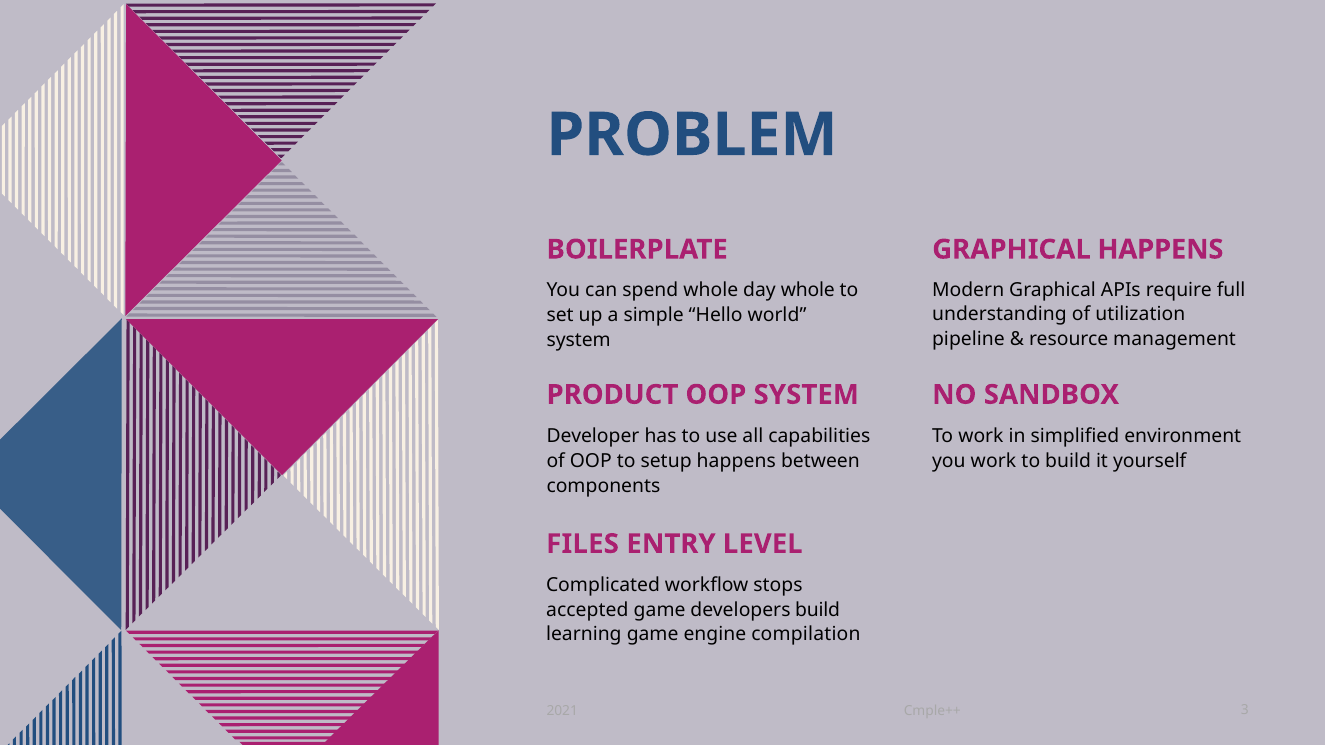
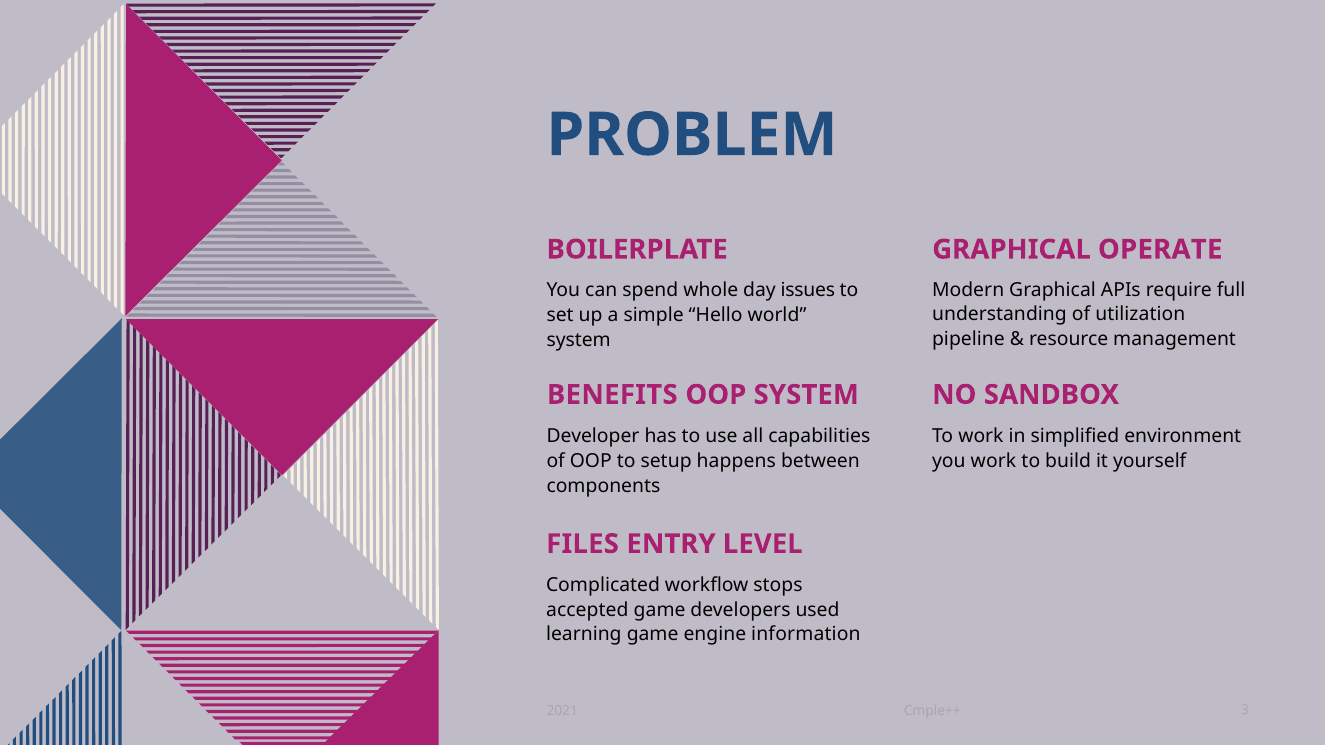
GRAPHICAL HAPPENS: HAPPENS -> OPERATE (1160, 250)
day whole: whole -> issues (808, 290)
PRODUCT: PRODUCT -> BENEFITS (612, 395)
developers build: build -> used (818, 610)
compilation: compilation -> information (806, 635)
